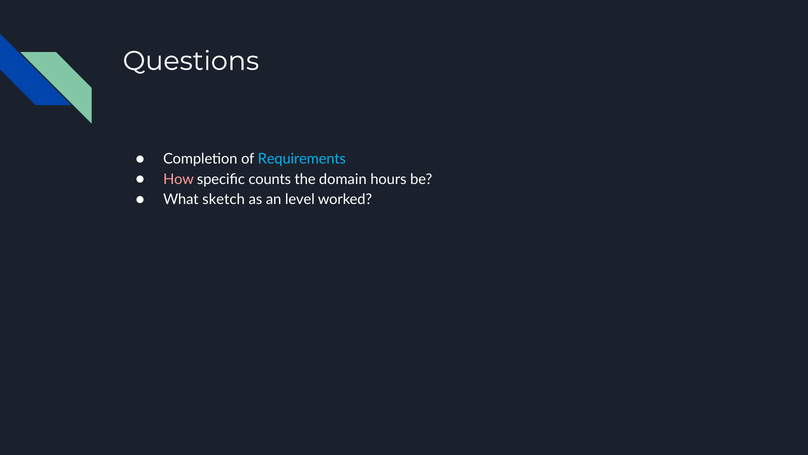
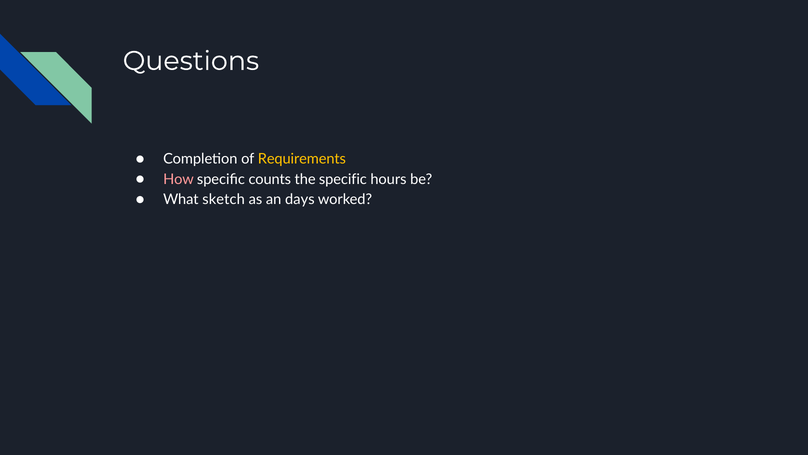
Requirements colour: light blue -> yellow (302, 159)
the domain: domain -> specific (343, 179)
level: level -> days (300, 199)
